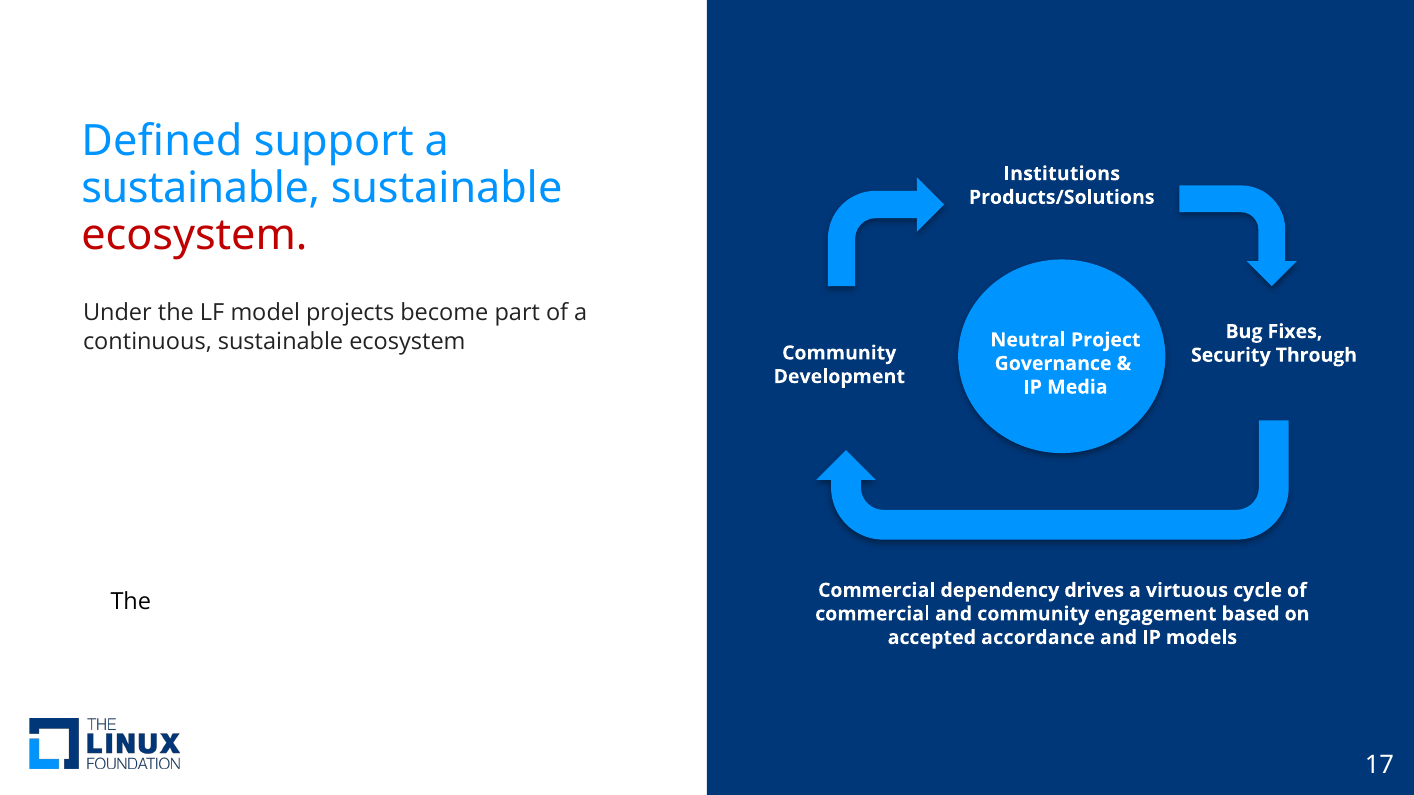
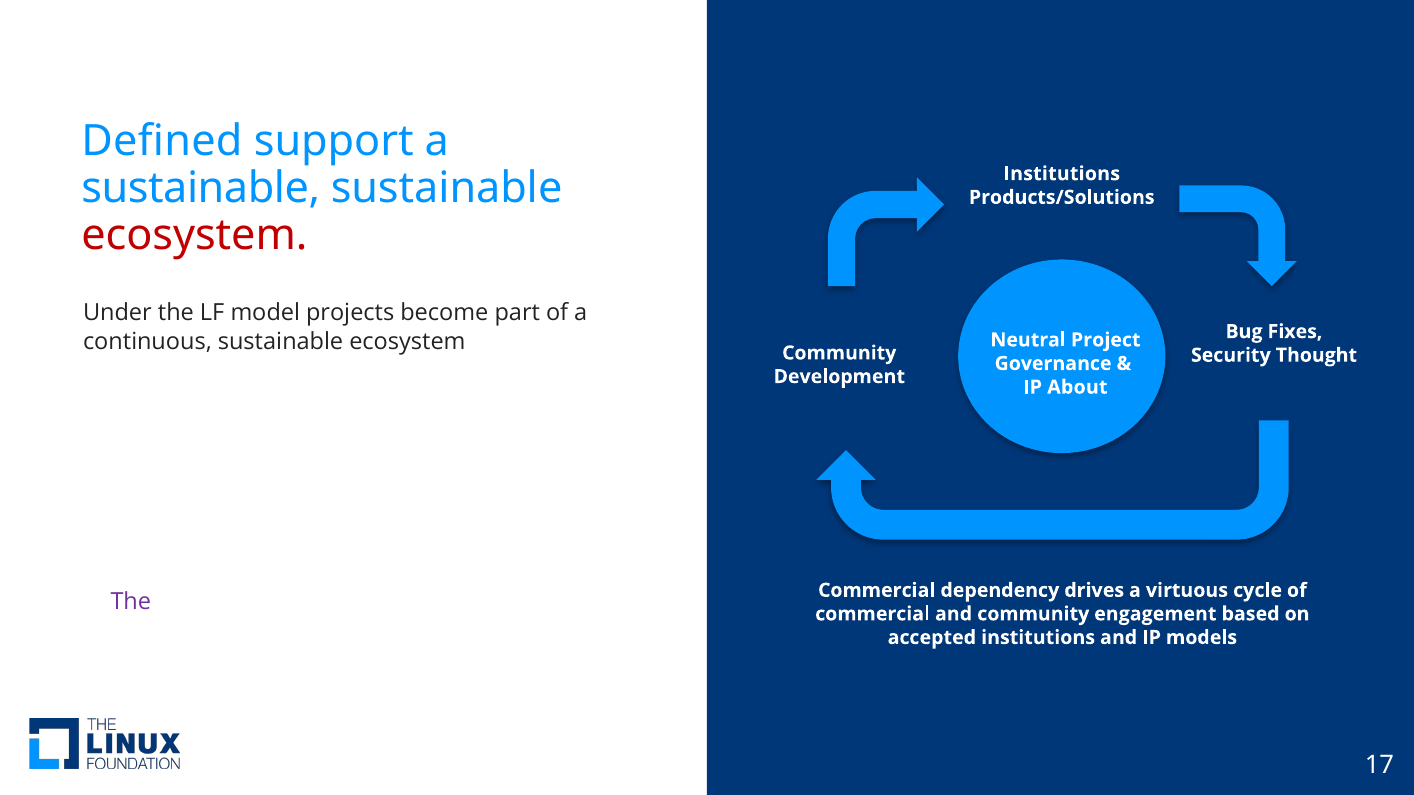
Through: Through -> Thought (1316, 355)
Media: Media -> About (1077, 387)
The colour: black -> purple (131, 602)
accepted accordance: accordance -> institutions (1038, 638)
